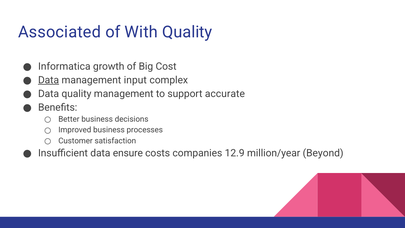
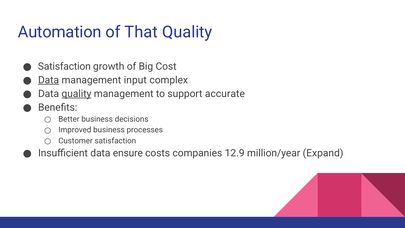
Associated: Associated -> Automation (60, 32)
With: With -> That (141, 32)
Informatica: Informatica -> Satisfaction (64, 66)
quality underline: none -> present (76, 94)
Beyond: Beyond -> Expand (323, 153)
